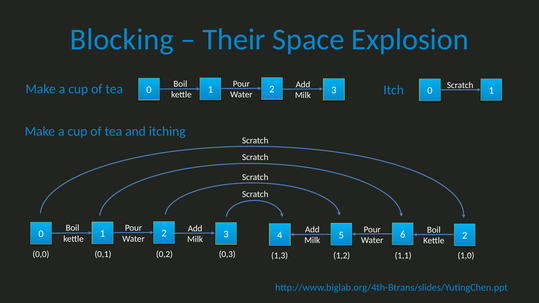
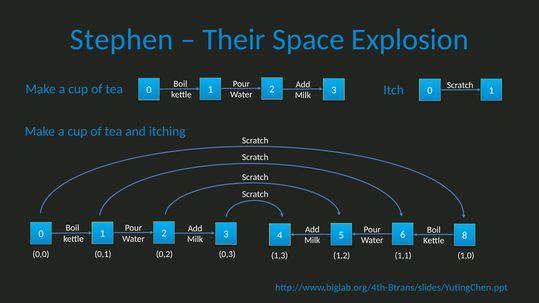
Blocking: Blocking -> Stephen (122, 40)
Water 2: 2 -> 8 (465, 236)
